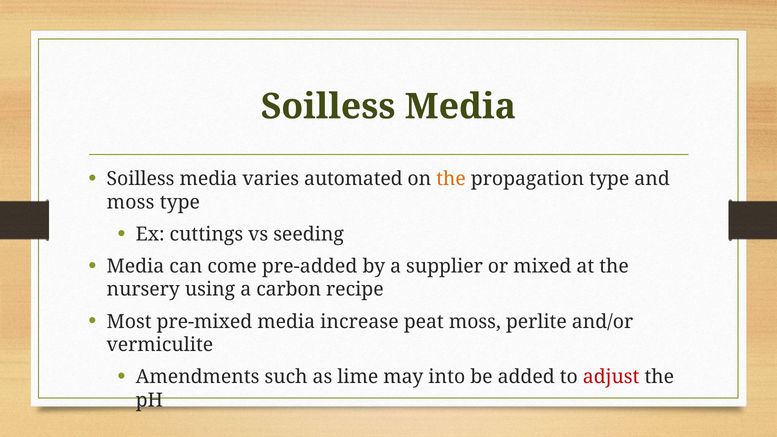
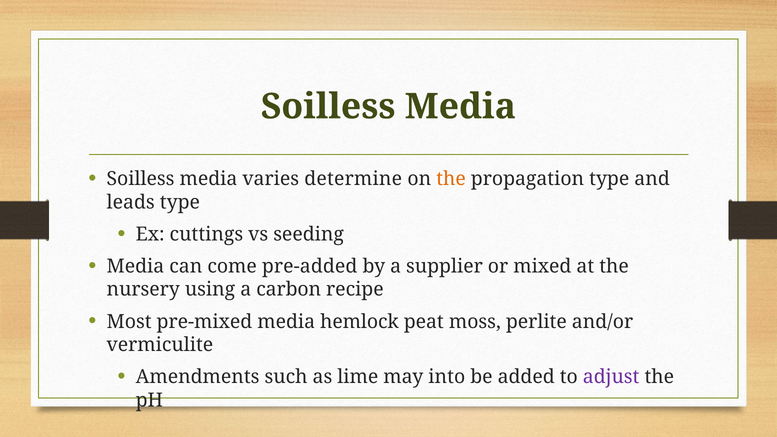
automated: automated -> determine (353, 179)
moss: moss -> leads (131, 202)
increase: increase -> hemlock (359, 322)
adjust colour: red -> purple (611, 377)
